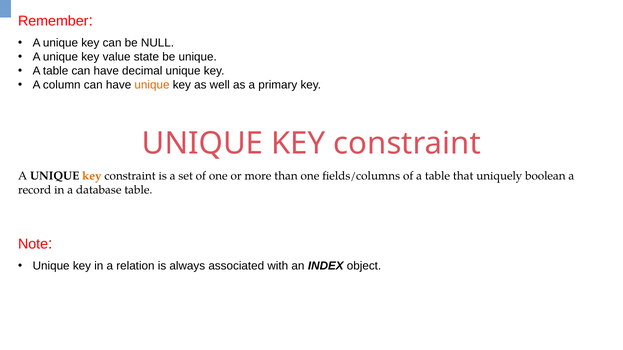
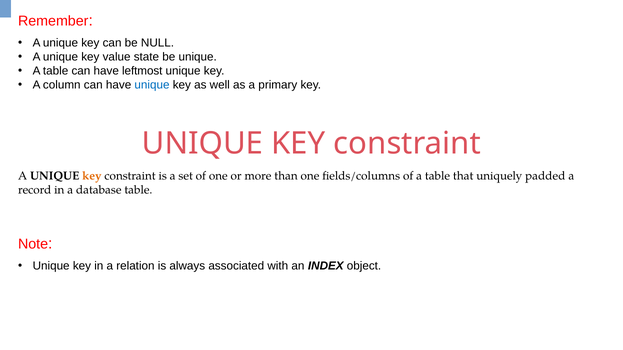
decimal: decimal -> leftmost (142, 71)
unique colour: orange -> blue (152, 85)
boolean: boolean -> padded (545, 176)
